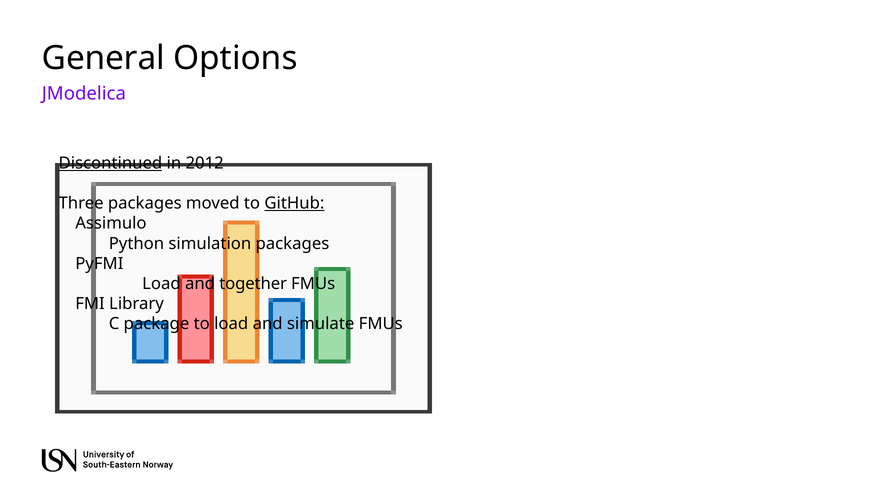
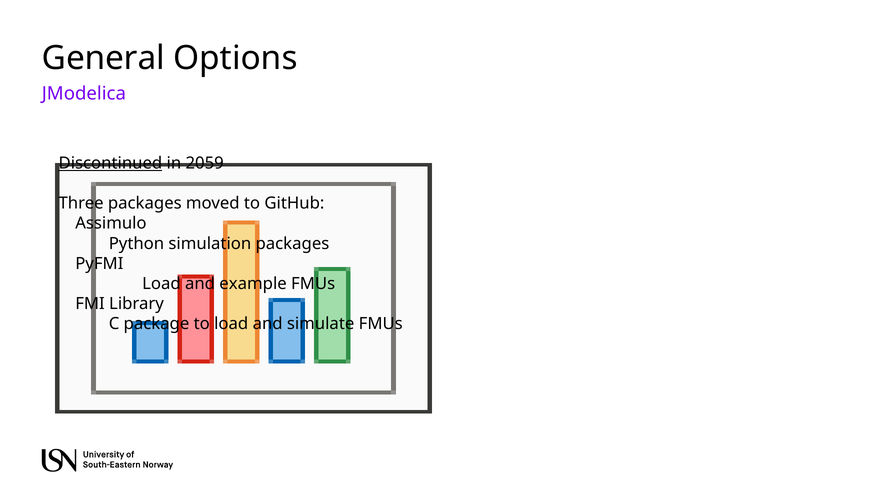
2012: 2012 -> 2059 (205, 163)
GitHub underline: present -> none (294, 203)
together: together -> example (253, 284)
